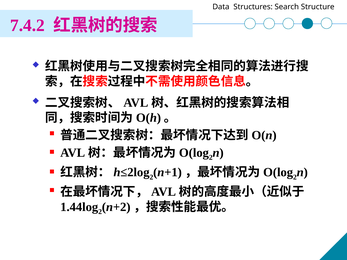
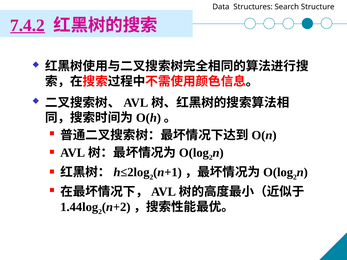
7.4.2 underline: none -> present (28, 25)
